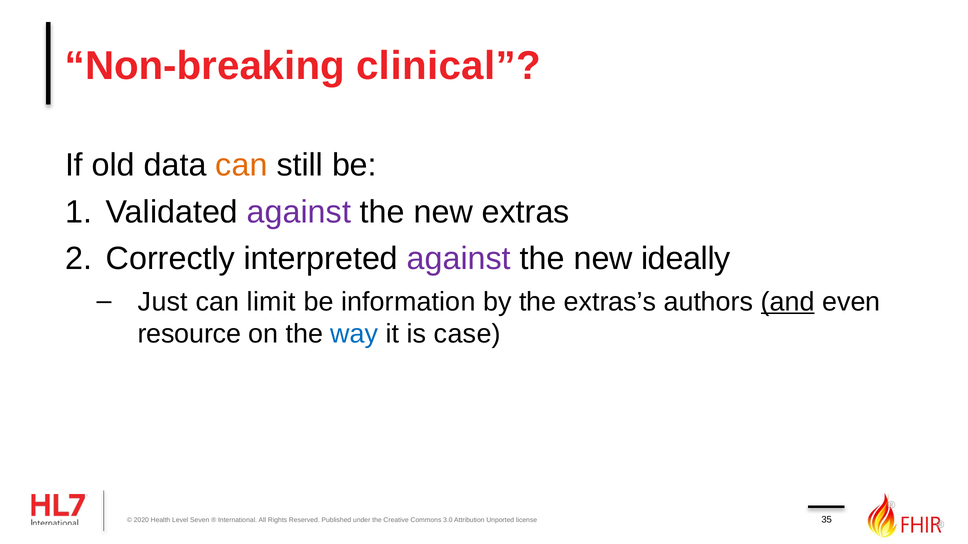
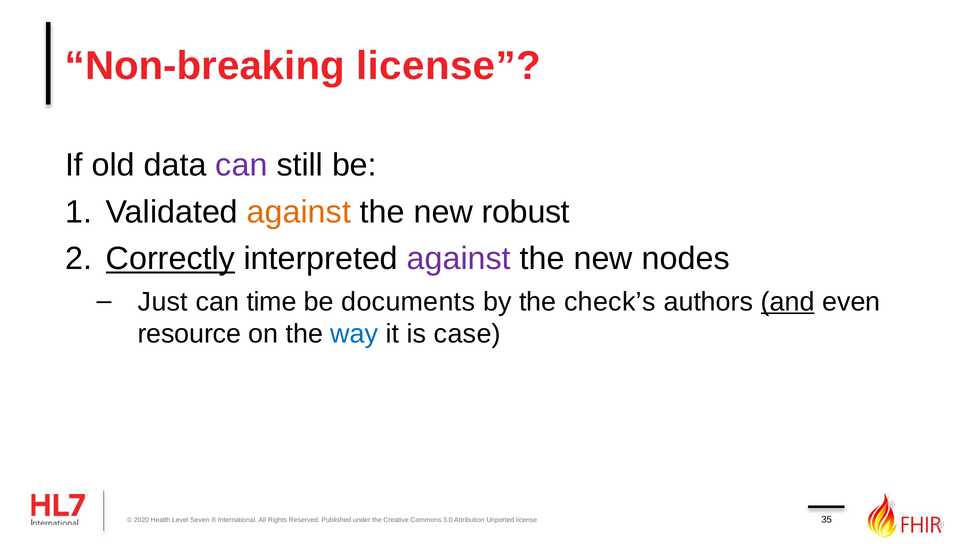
Non-breaking clinical: clinical -> license (449, 66)
can colour: orange -> purple (242, 165)
against colour: purple -> orange (299, 212)
extras: extras -> robust (526, 212)
Correctly underline: none -> present (170, 259)
ideally: ideally -> nodes (686, 259)
limit: limit -> time (272, 302)
information: information -> documents (408, 302)
extras’s: extras’s -> check’s (610, 302)
